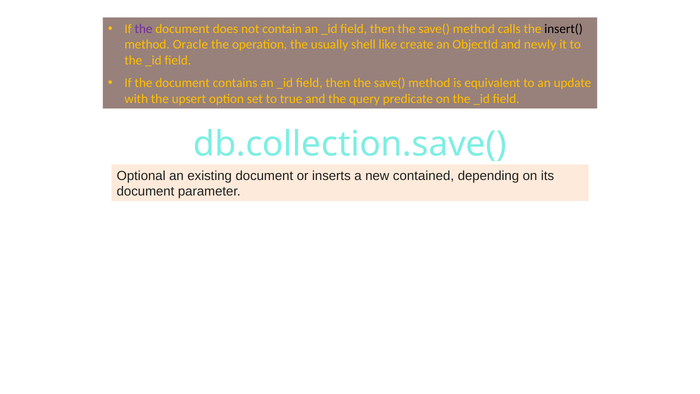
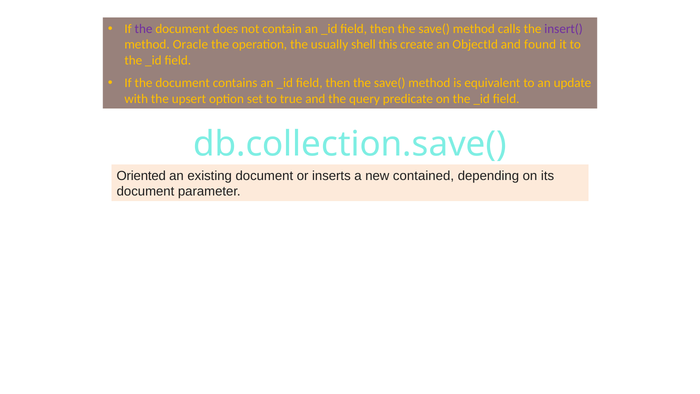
insert( colour: black -> purple (564, 29)
like: like -> this (388, 45)
newly: newly -> found (540, 45)
Optional: Optional -> Oriented (141, 176)
